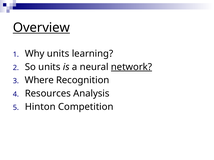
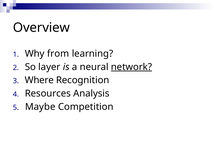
Overview underline: present -> none (41, 28)
Why units: units -> from (58, 54)
So units: units -> layer (49, 67)
Hinton: Hinton -> Maybe (40, 107)
